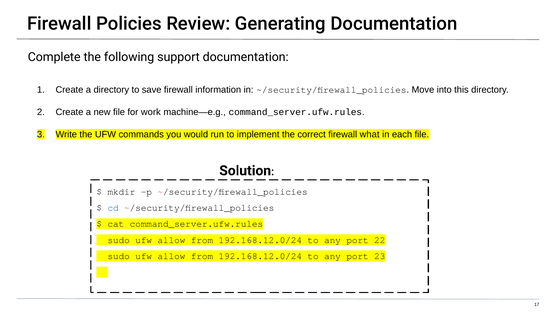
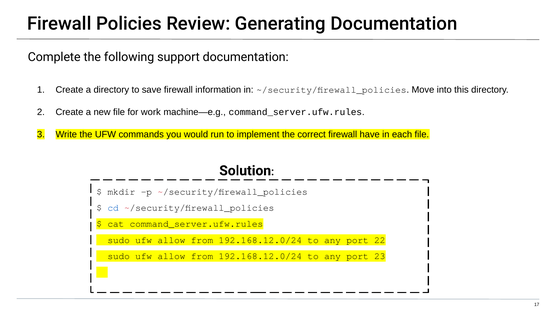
what: what -> have (370, 134)
